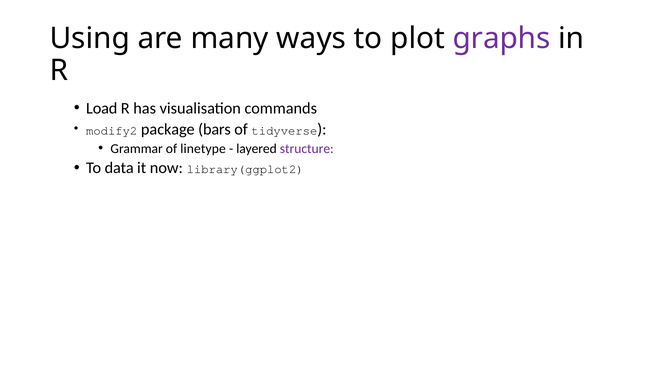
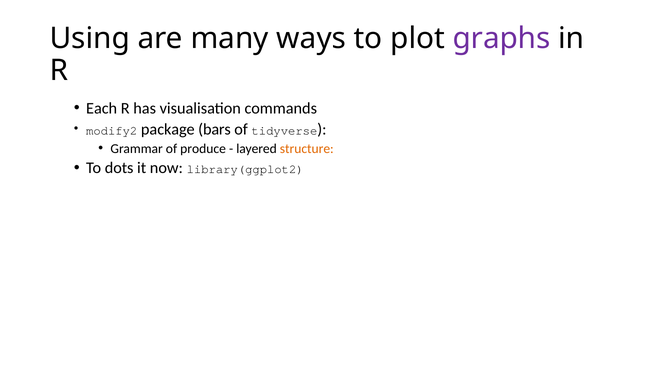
Load: Load -> Each (102, 108)
linetype: linetype -> produce (203, 149)
structure colour: purple -> orange (307, 149)
data: data -> dots (119, 168)
